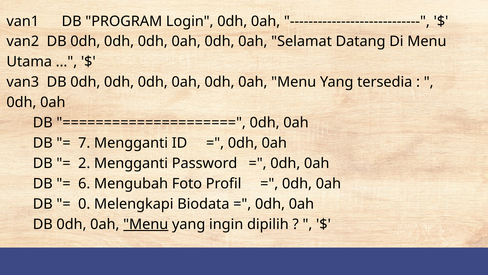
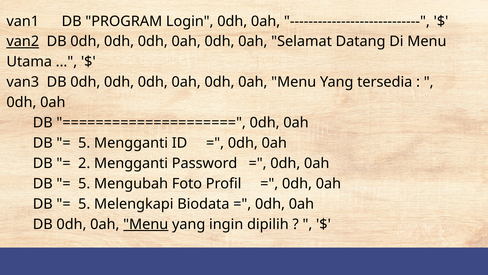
van2 underline: none -> present (23, 41)
7: 7 -> 5 (84, 143)
6: 6 -> 5 (84, 183)
0: 0 -> 5 (84, 204)
